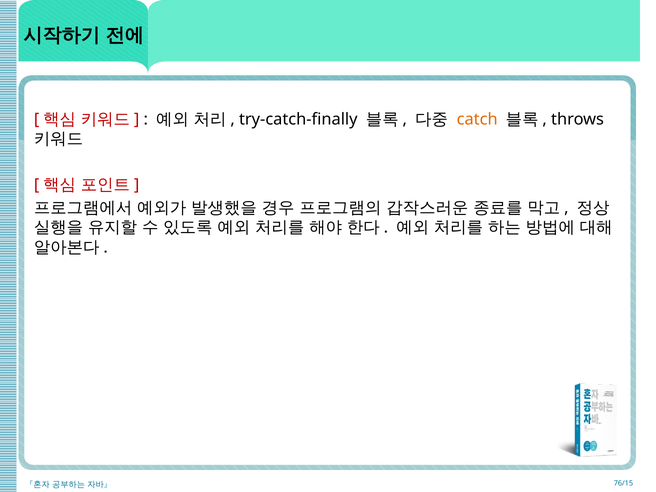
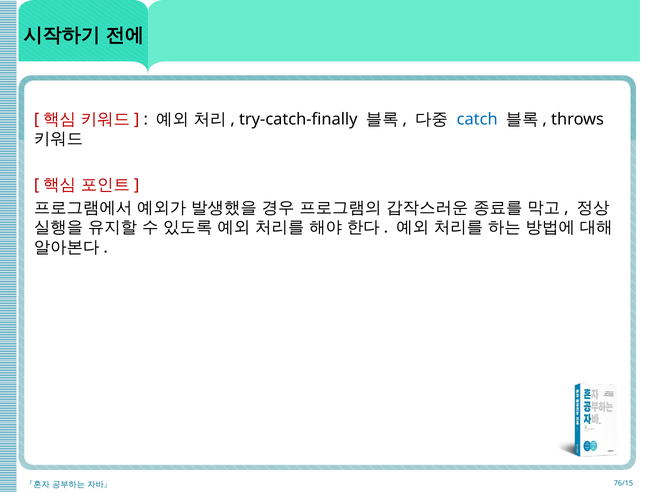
catch colour: orange -> blue (477, 119)
